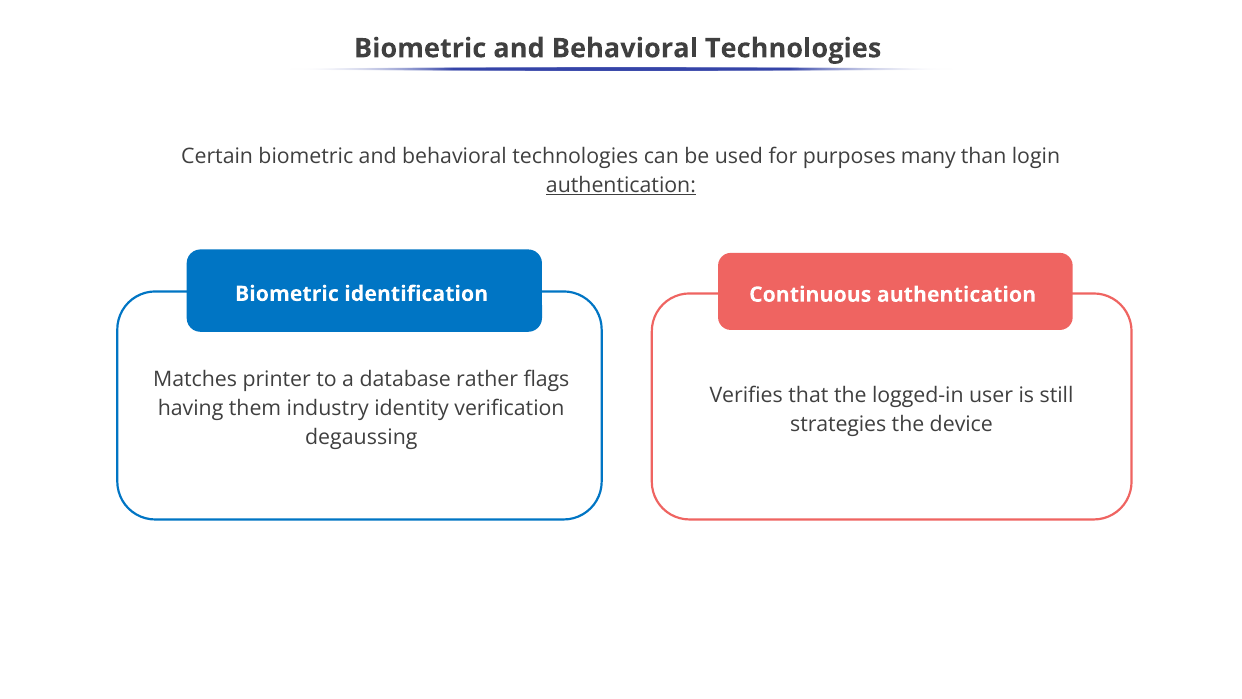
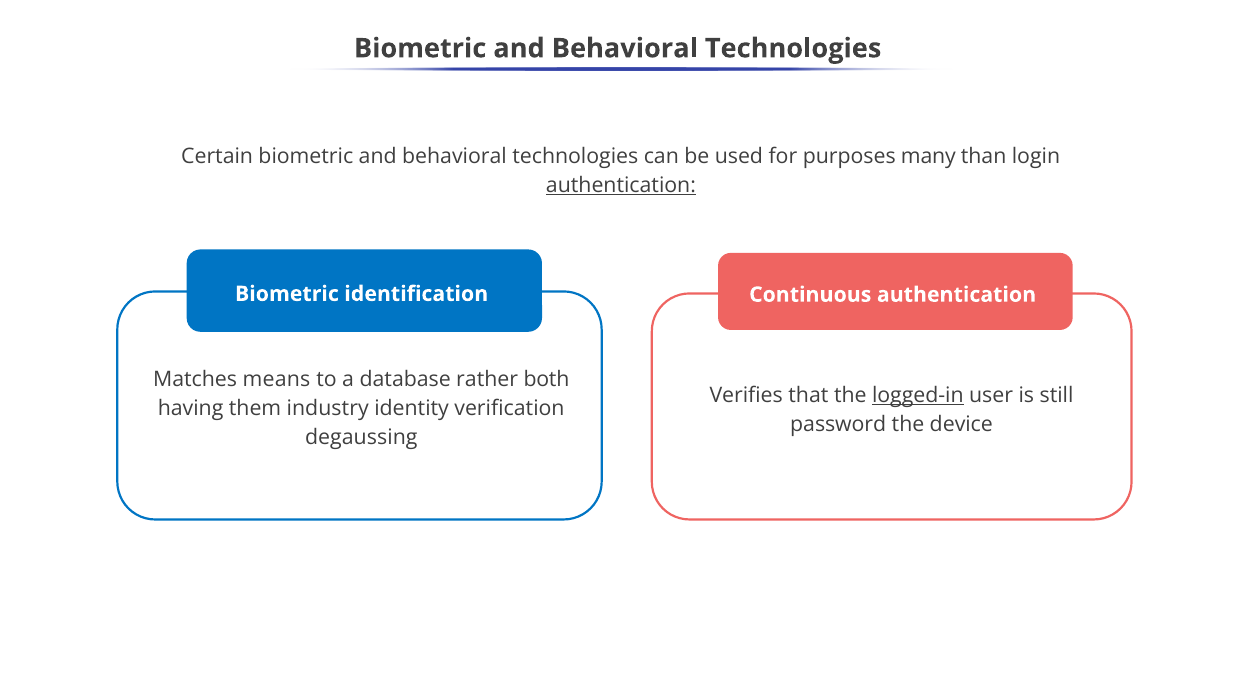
printer: printer -> means (277, 379)
flags: flags -> both (547, 379)
logged-in underline: none -> present (918, 395)
strategies: strategies -> password (838, 424)
